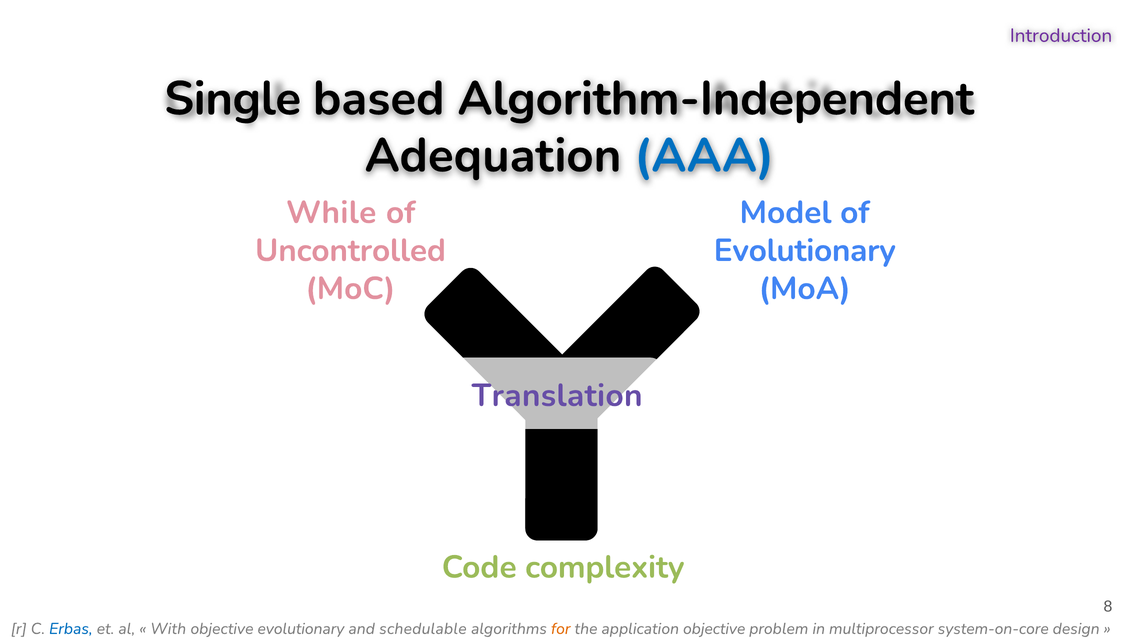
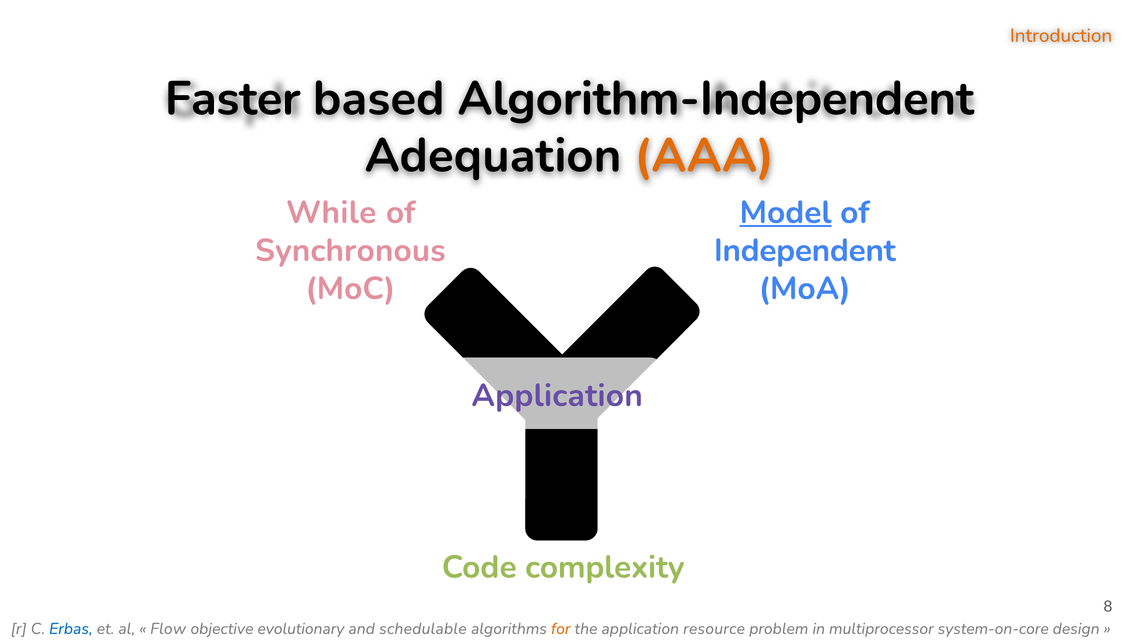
Introduction colour: purple -> orange (1061, 36)
Single: Single -> Faster (233, 99)
AAA colour: blue -> orange (704, 156)
Model underline: none -> present (786, 212)
Uncontrolled: Uncontrolled -> Synchronous (350, 250)
Evolutionary: Evolutionary -> Independent (805, 250)
Translation: Translation -> Application (557, 395)
With: With -> Flow (168, 628)
application objective: objective -> resource (714, 628)
